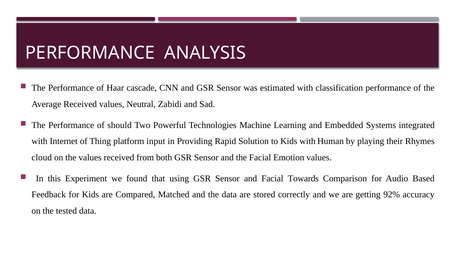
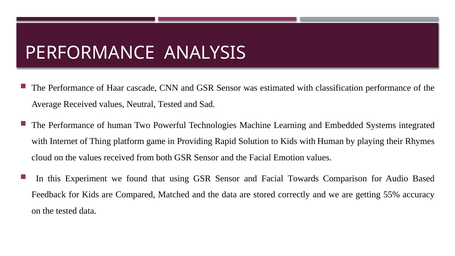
Neutral Zabidi: Zabidi -> Tested (170, 104)
of should: should -> human (120, 125)
input: input -> game (156, 141)
92%: 92% -> 55% (392, 195)
